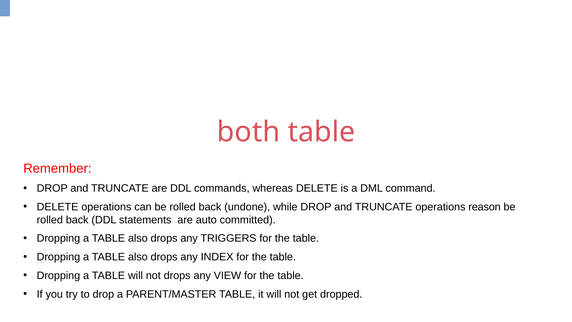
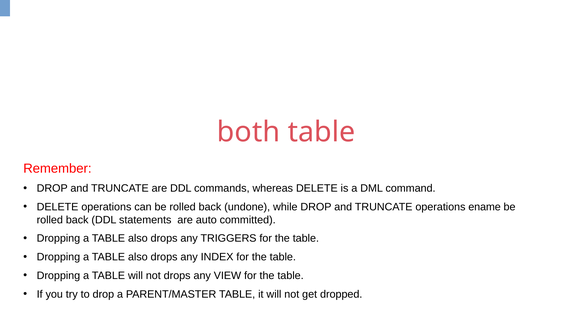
reason: reason -> ename (485, 207)
